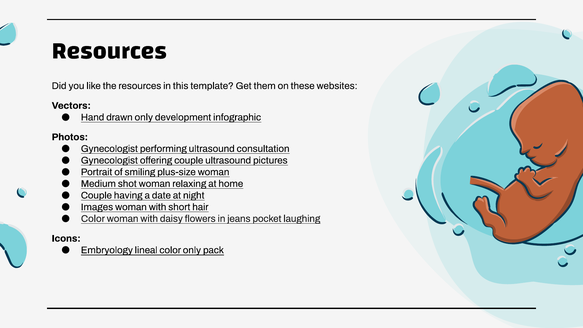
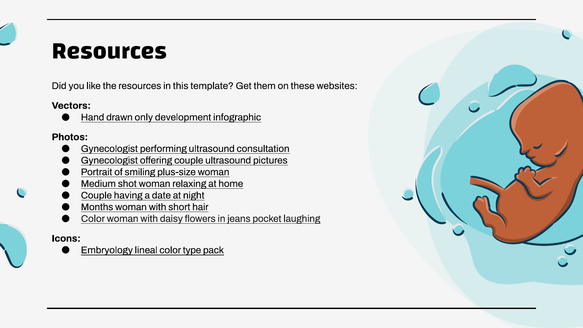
Images: Images -> Months (97, 207)
color only: only -> type (192, 250)
